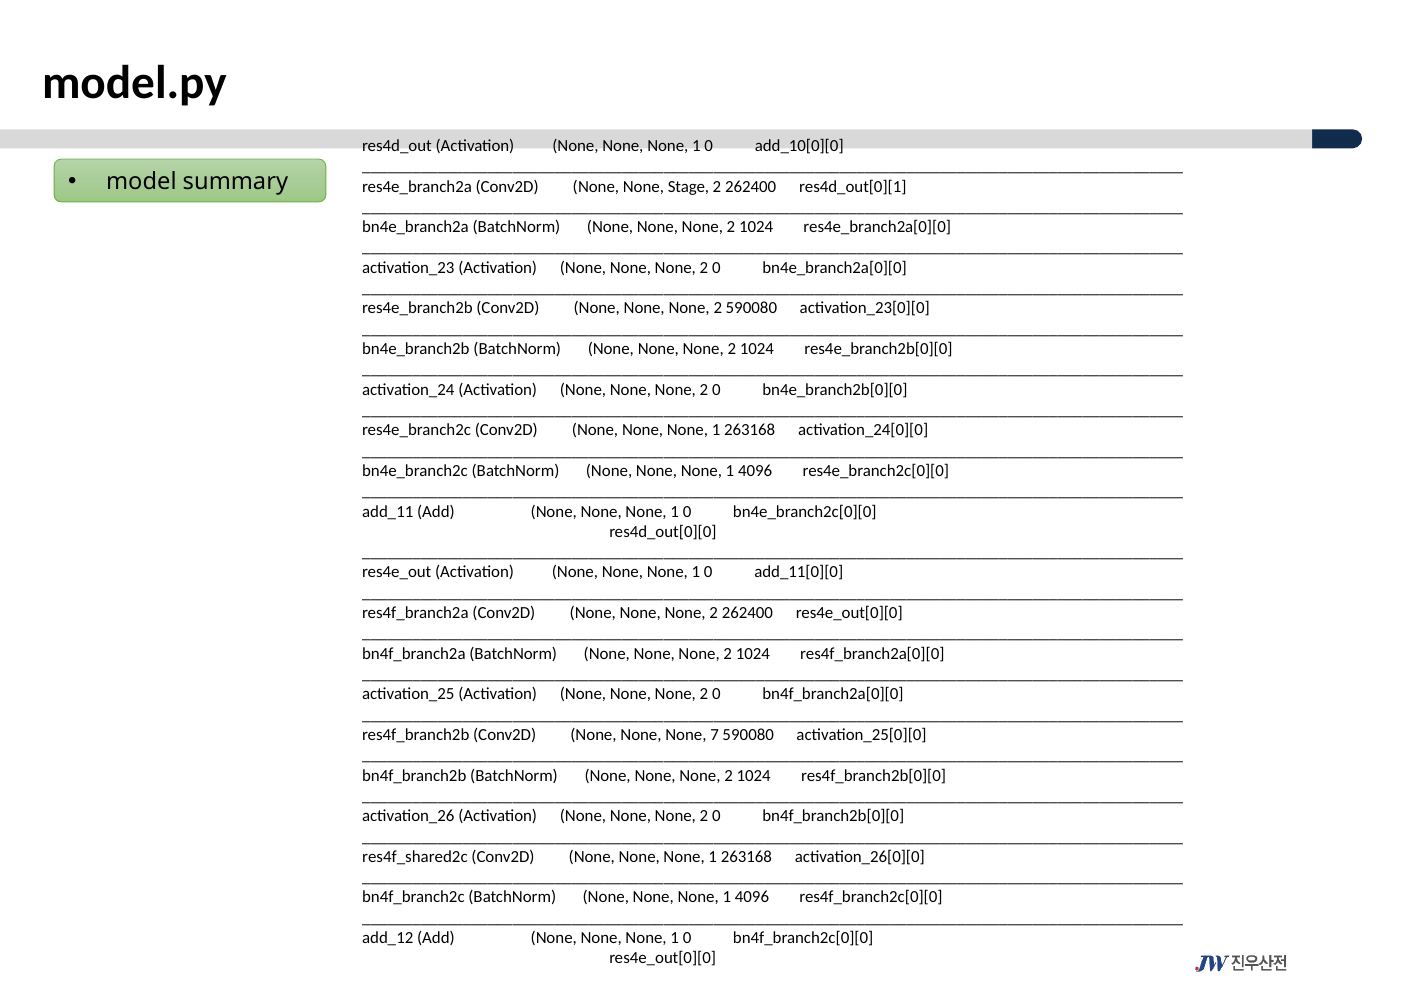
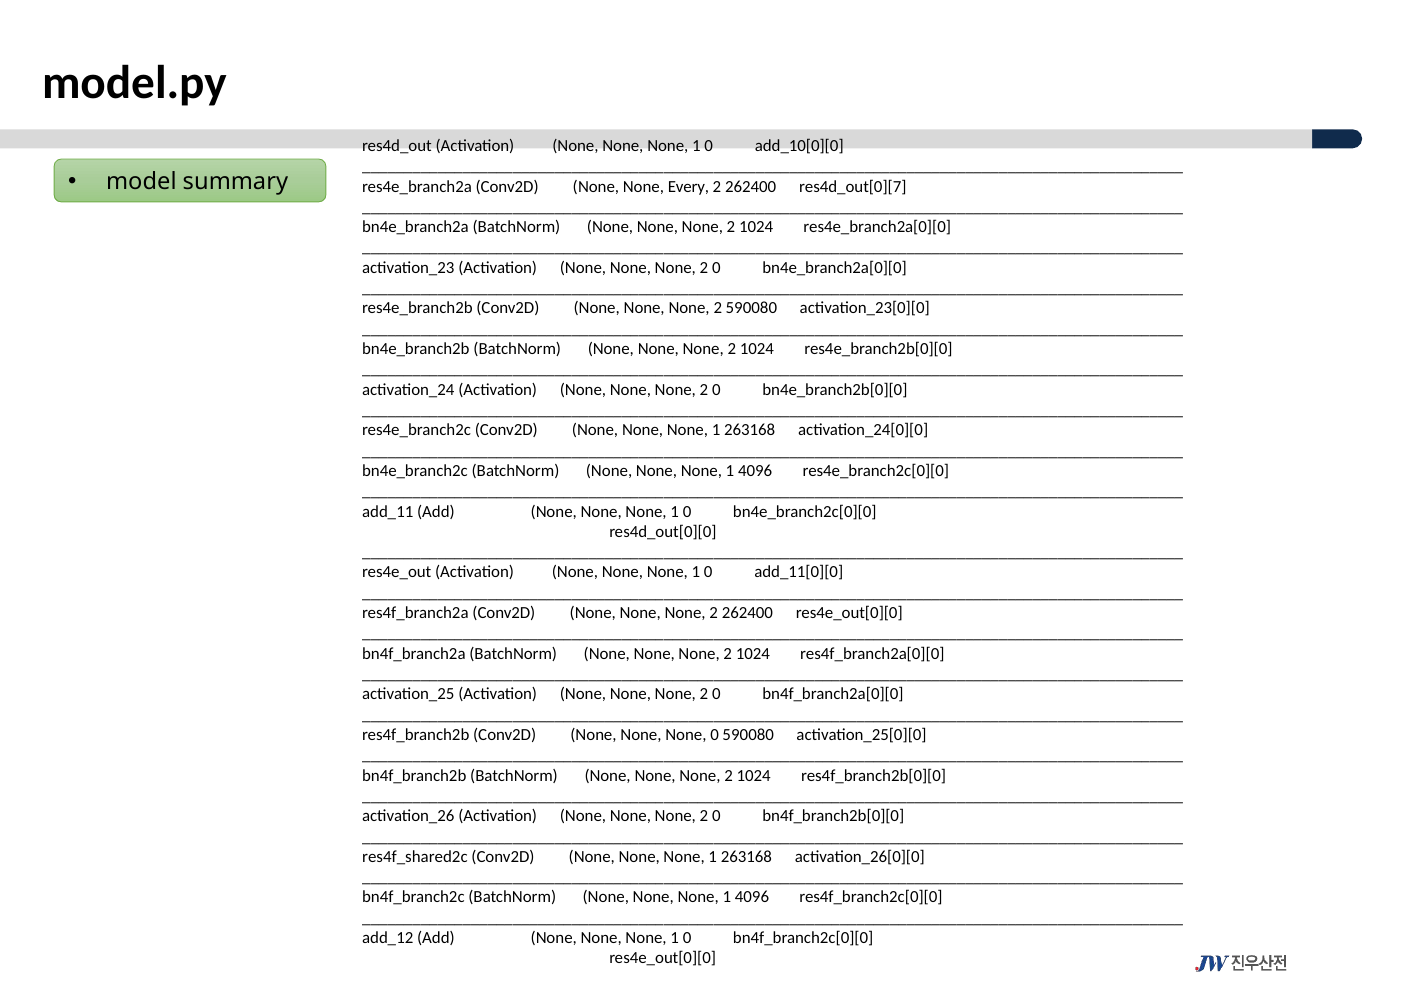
Stage: Stage -> Every (688, 186)
res4d_out[0][1: res4d_out[0][1 -> res4d_out[0][7 (853, 186)
None 7: 7 -> 0 (715, 734)
